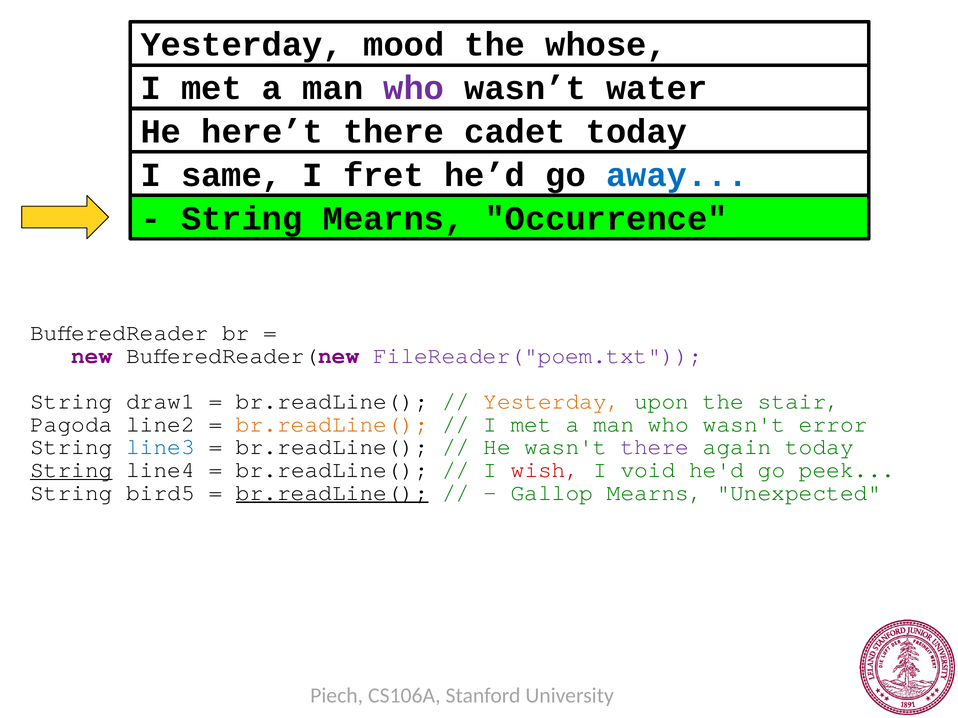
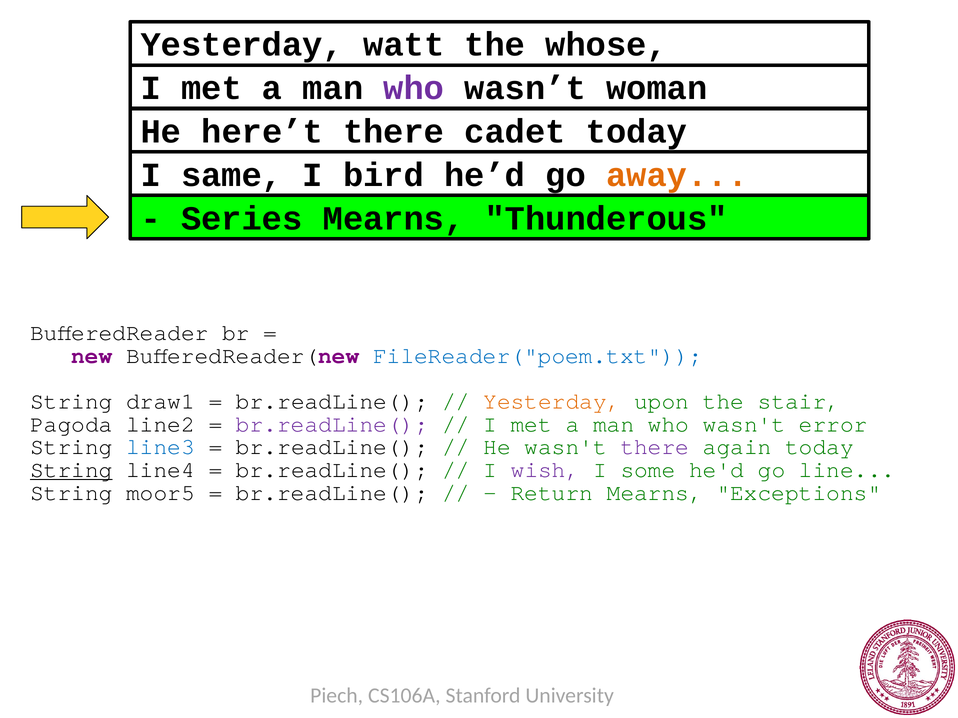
mood: mood -> watt (404, 45)
water: water -> woman (657, 88)
fret: fret -> bird (384, 175)
away colour: blue -> orange (677, 175)
String: String -> Series (242, 219)
Occurrence: Occurrence -> Thunderous (606, 219)
FileReader("poem.txt colour: purple -> blue (538, 356)
br.readLine( colour: orange -> purple (332, 424)
wish colour: red -> purple (545, 470)
void: void -> some (648, 470)
peek: peek -> line (847, 470)
bird5: bird5 -> moor5 (161, 493)
br.readLine( underline: present -> none (332, 493)
Gallop: Gallop -> Return (552, 493)
Unexpected: Unexpected -> Exceptions (799, 493)
